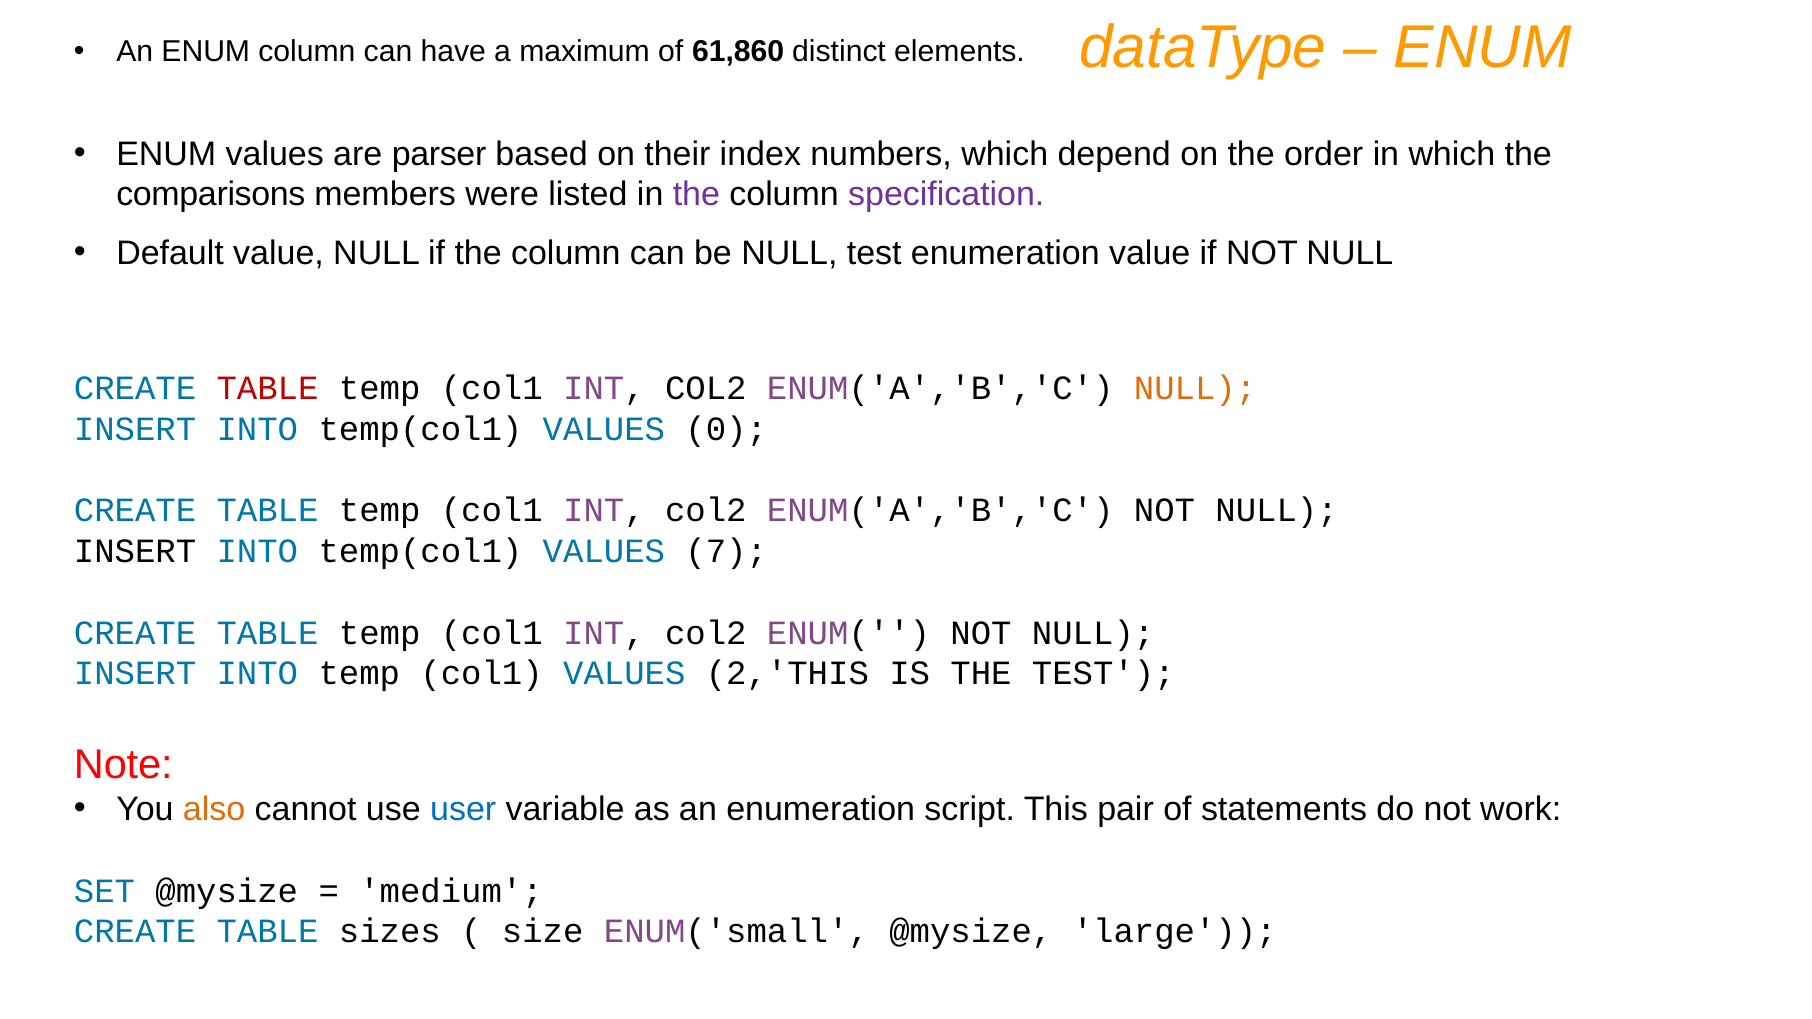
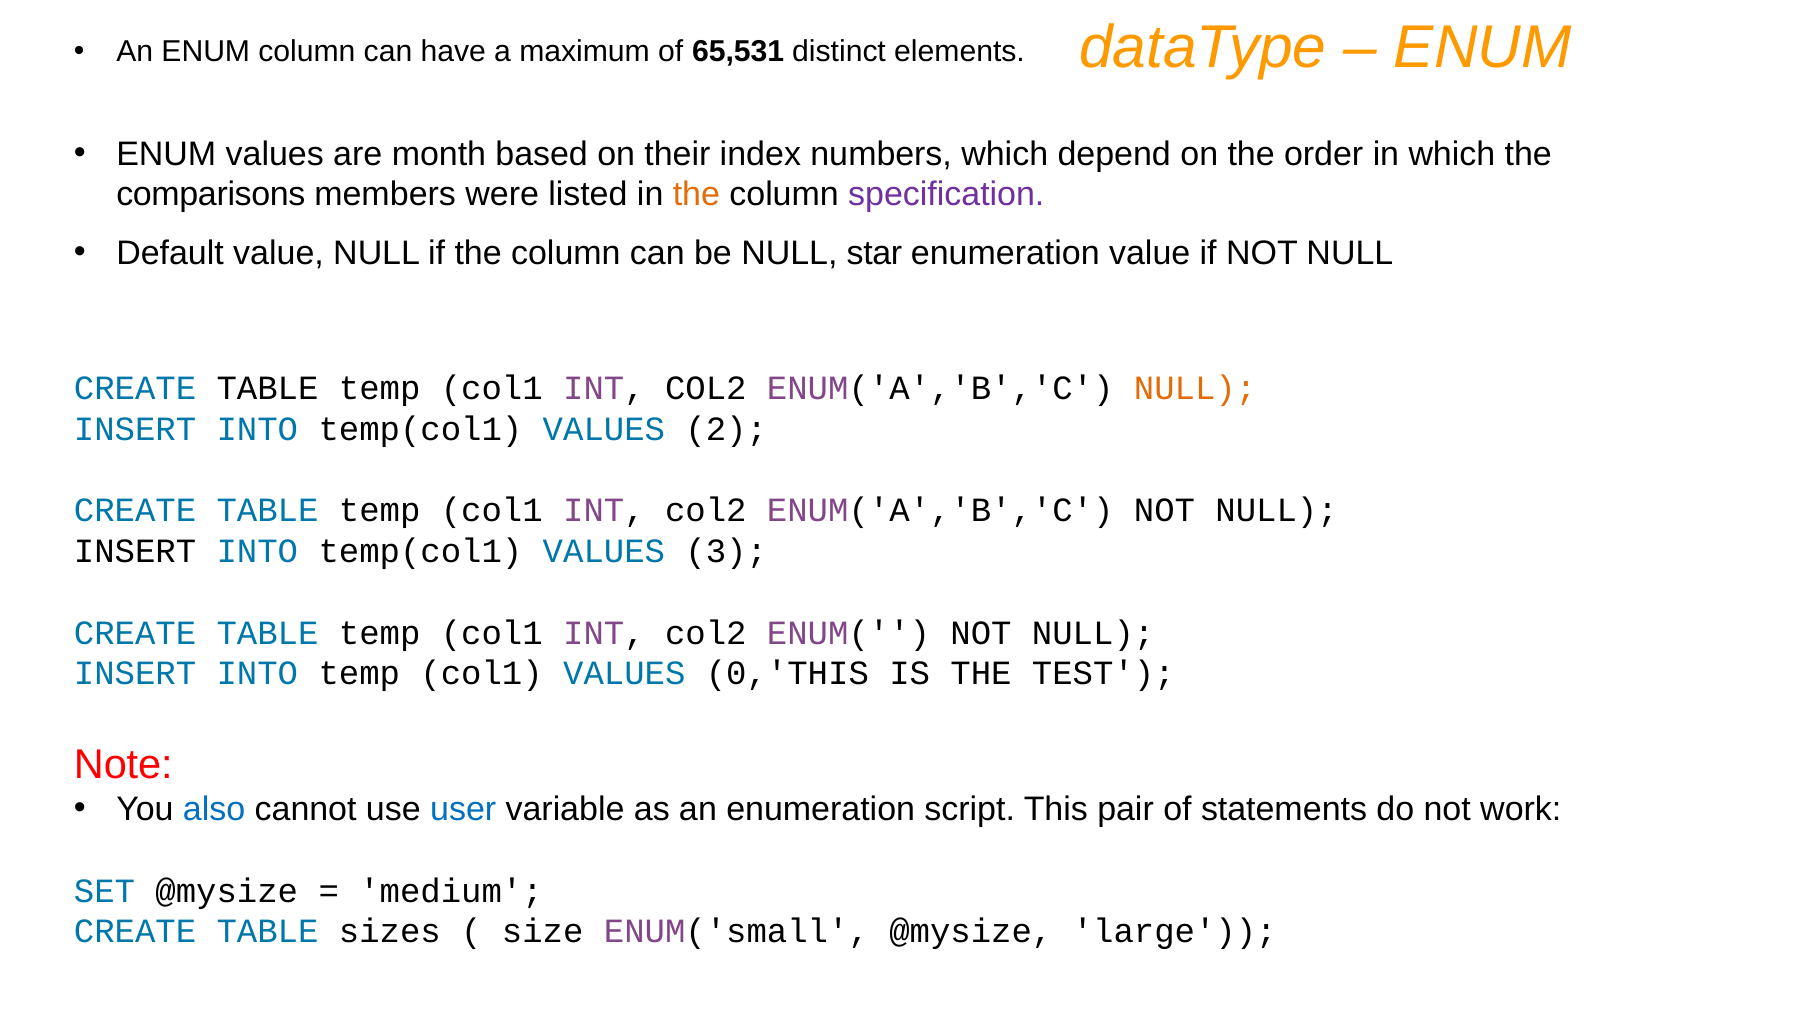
61,860: 61,860 -> 65,531 (738, 52)
parser: parser -> month (439, 154)
the colour: purple -> orange (696, 195)
NULL test: test -> star (874, 254)
TABLE colour: red -> black (268, 388)
0: 0 -> 2 (726, 429)
7: 7 -> 3 (726, 552)
2,'THIS: 2,'THIS -> 0,'THIS (787, 674)
also colour: orange -> blue (214, 810)
